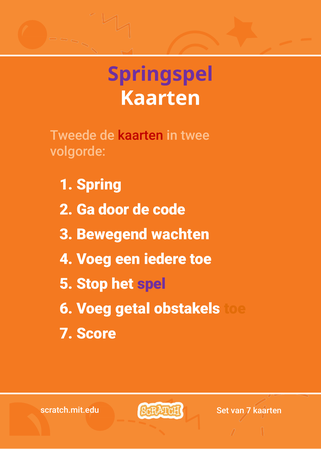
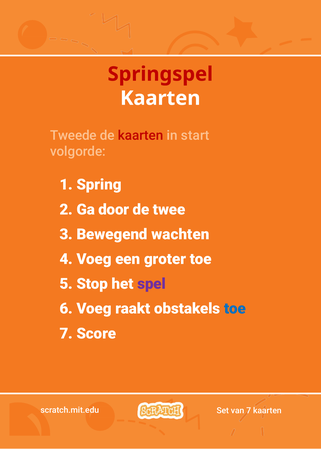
Springspel colour: purple -> red (160, 74)
twee: twee -> start (195, 136)
code: code -> twee (169, 210)
iedere: iedere -> groter (165, 259)
getal: getal -> raakt (133, 309)
toe colour: orange -> blue (235, 309)
